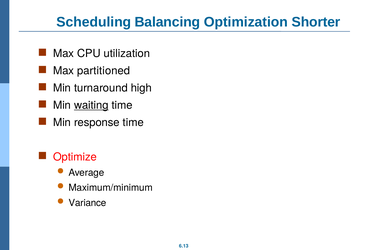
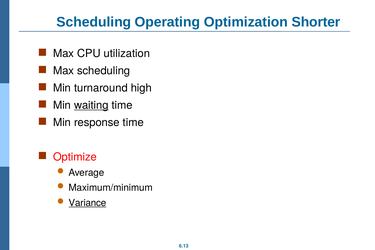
Balancing: Balancing -> Operating (167, 22)
Max partitioned: partitioned -> scheduling (104, 71)
Variance underline: none -> present (88, 203)
